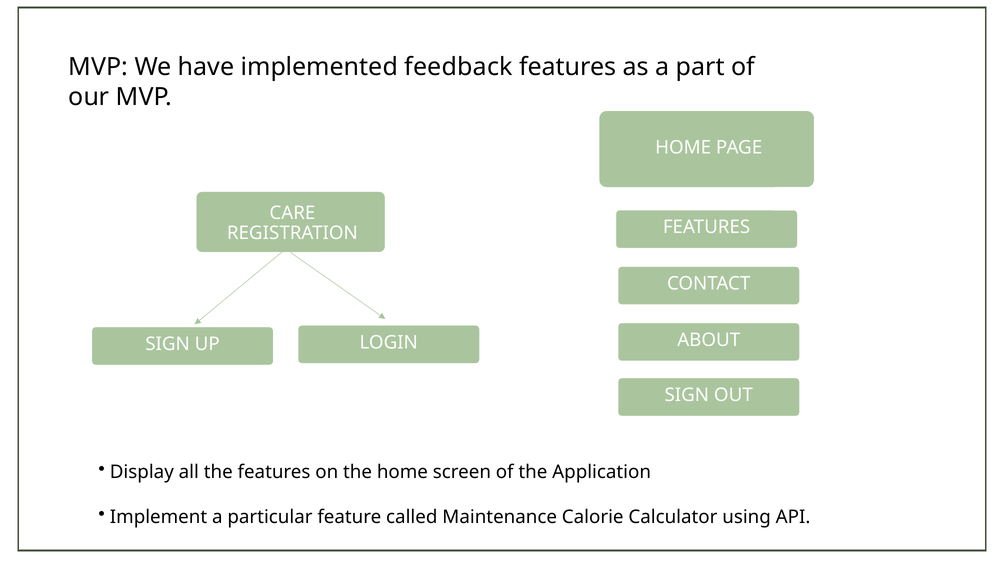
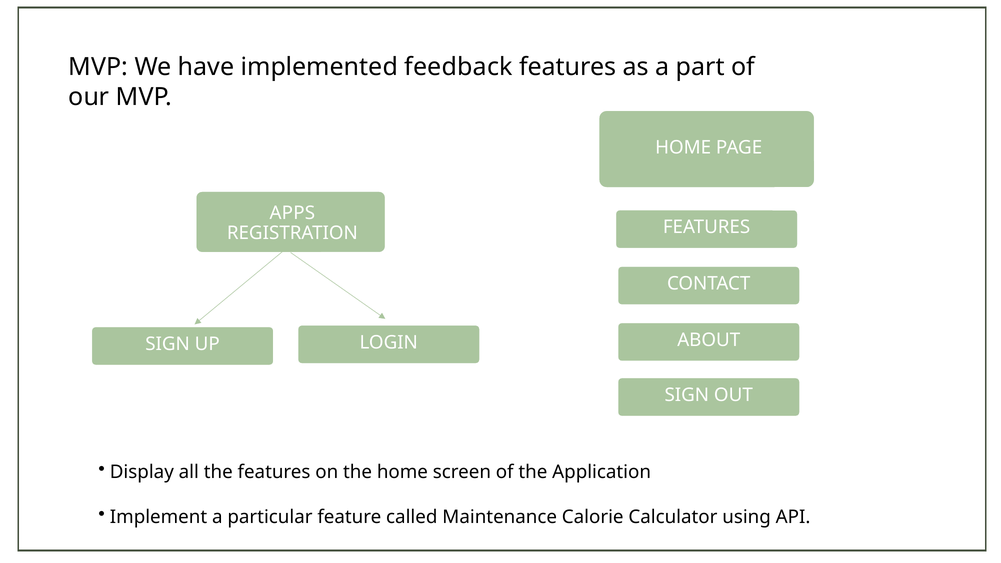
CARE: CARE -> APPS (292, 213)
